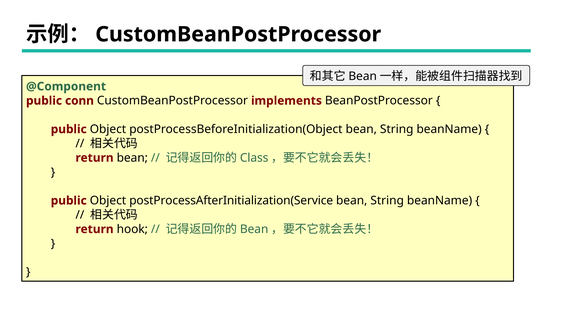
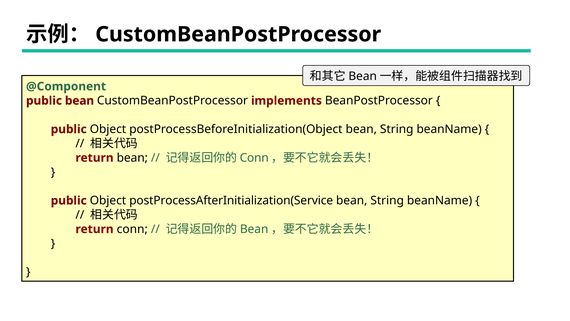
public conn: conn -> bean (80, 101)
Class: Class -> Conn (254, 158)
return hook: hook -> conn (132, 229)
